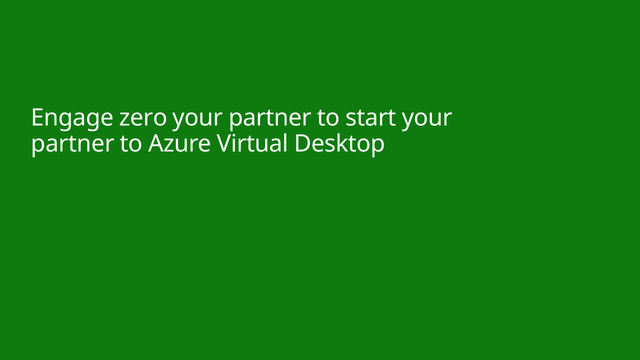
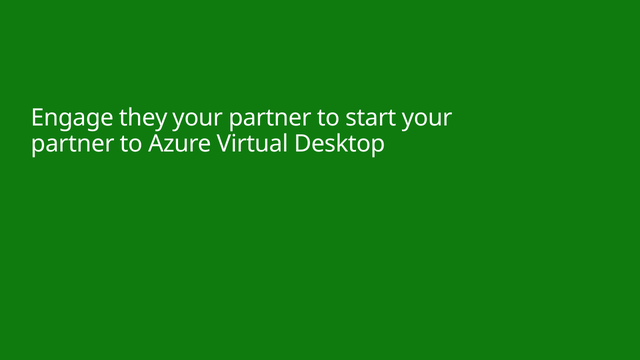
zero: zero -> they (143, 118)
